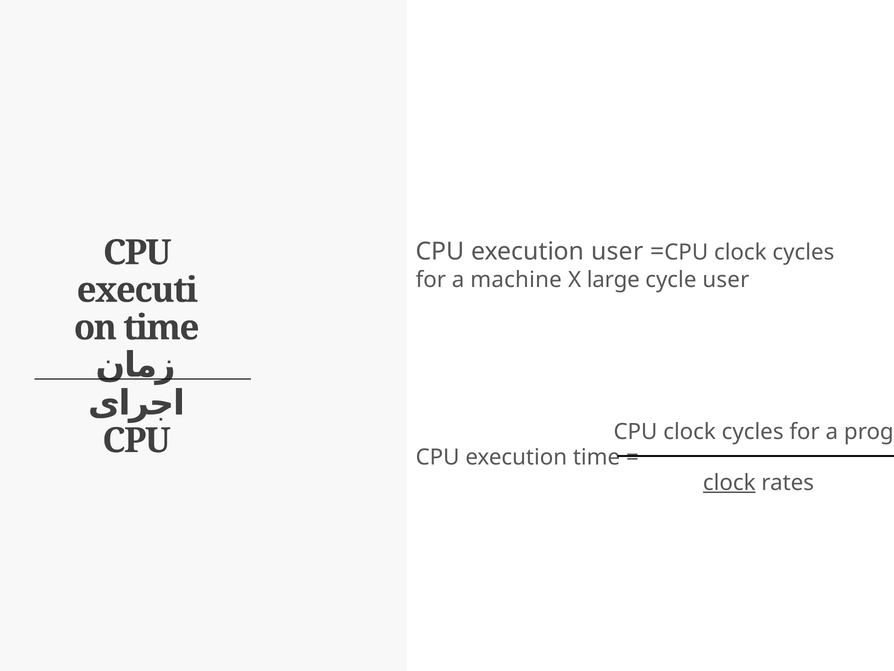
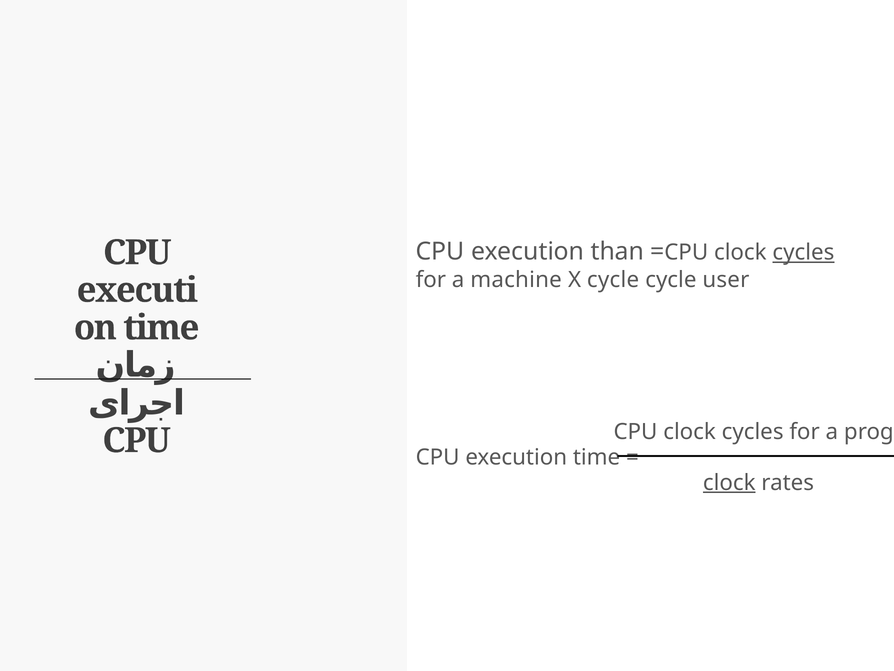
execution user: user -> than (617, 251)
cycles underline: none -> present (803, 252)
X large: large -> cycle (613, 280)
